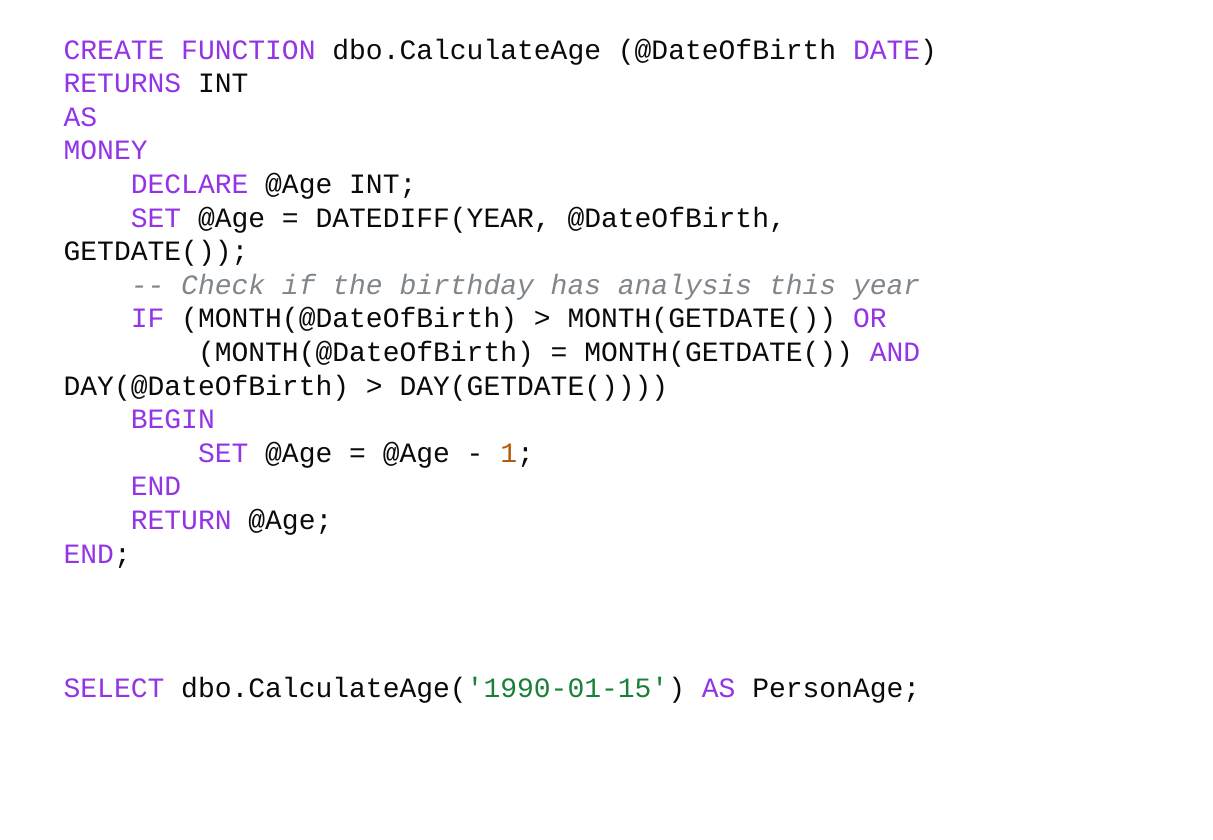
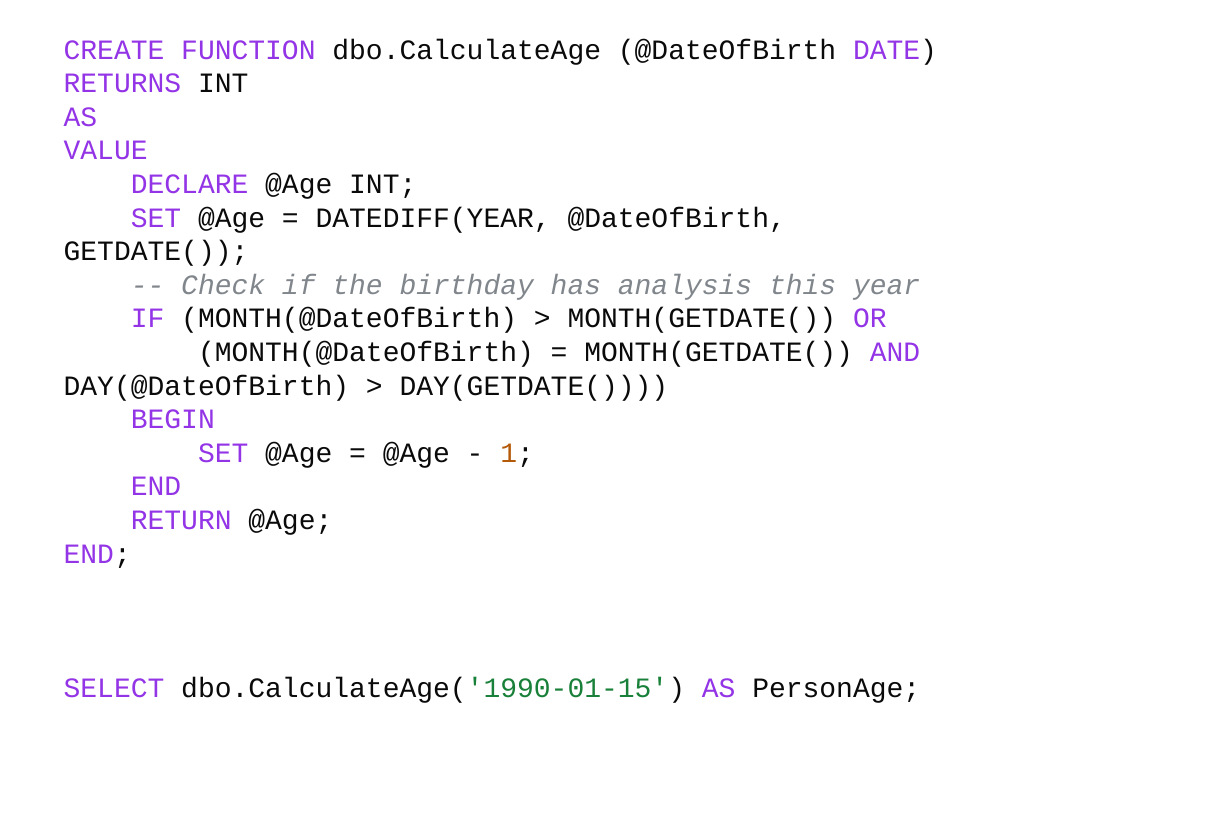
MONEY: MONEY -> VALUE (106, 151)
